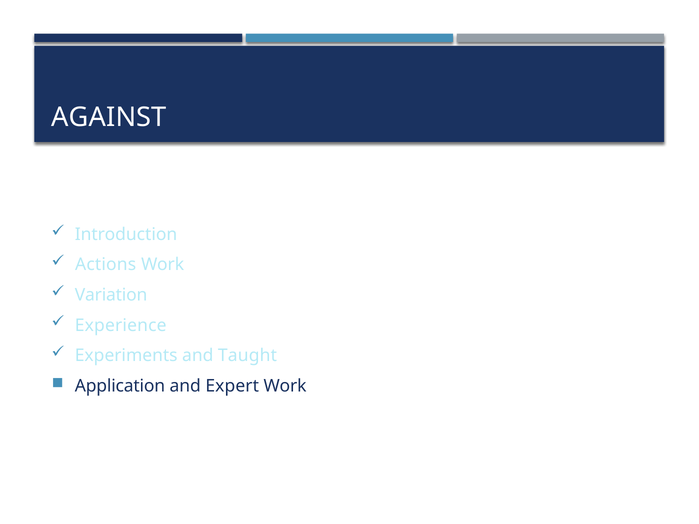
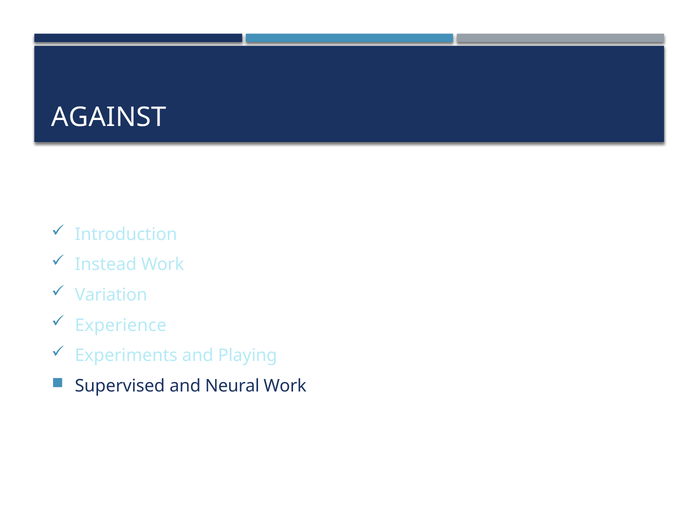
Actions: Actions -> Instead (106, 265)
Taught: Taught -> Playing (248, 356)
Application: Application -> Supervised (120, 386)
Expert: Expert -> Neural (232, 386)
